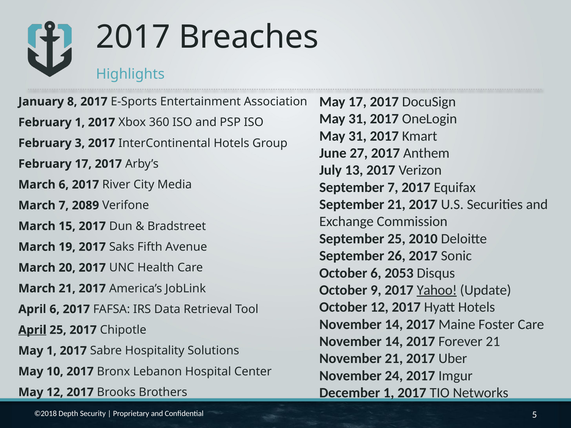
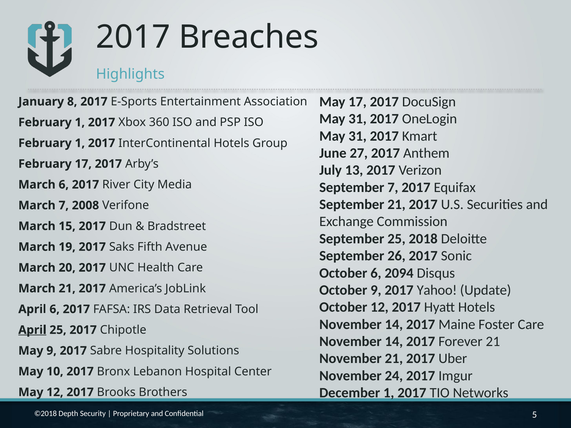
3: 3 -> 1 (80, 143)
2089: 2089 -> 2008 (86, 206)
2010: 2010 -> 2018 (423, 239)
2053: 2053 -> 2094 (399, 273)
Yahoo underline: present -> none (437, 290)
May 1: 1 -> 9 (52, 351)
